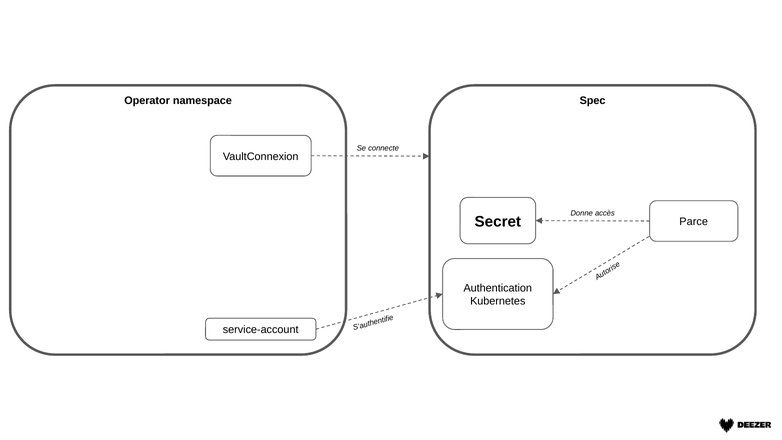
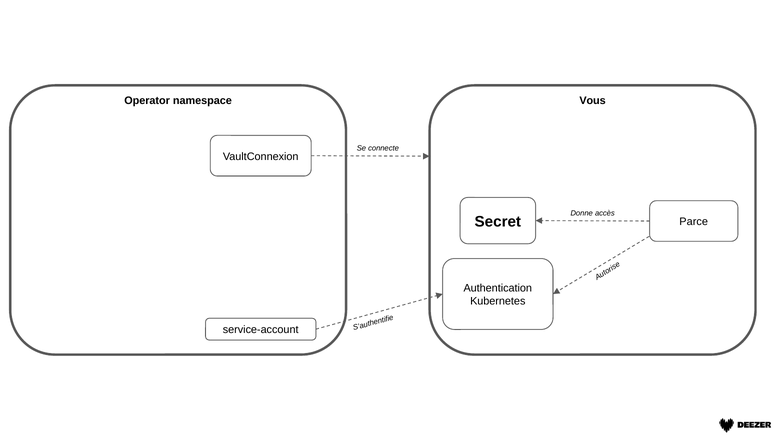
Spec: Spec -> Vous (593, 100)
